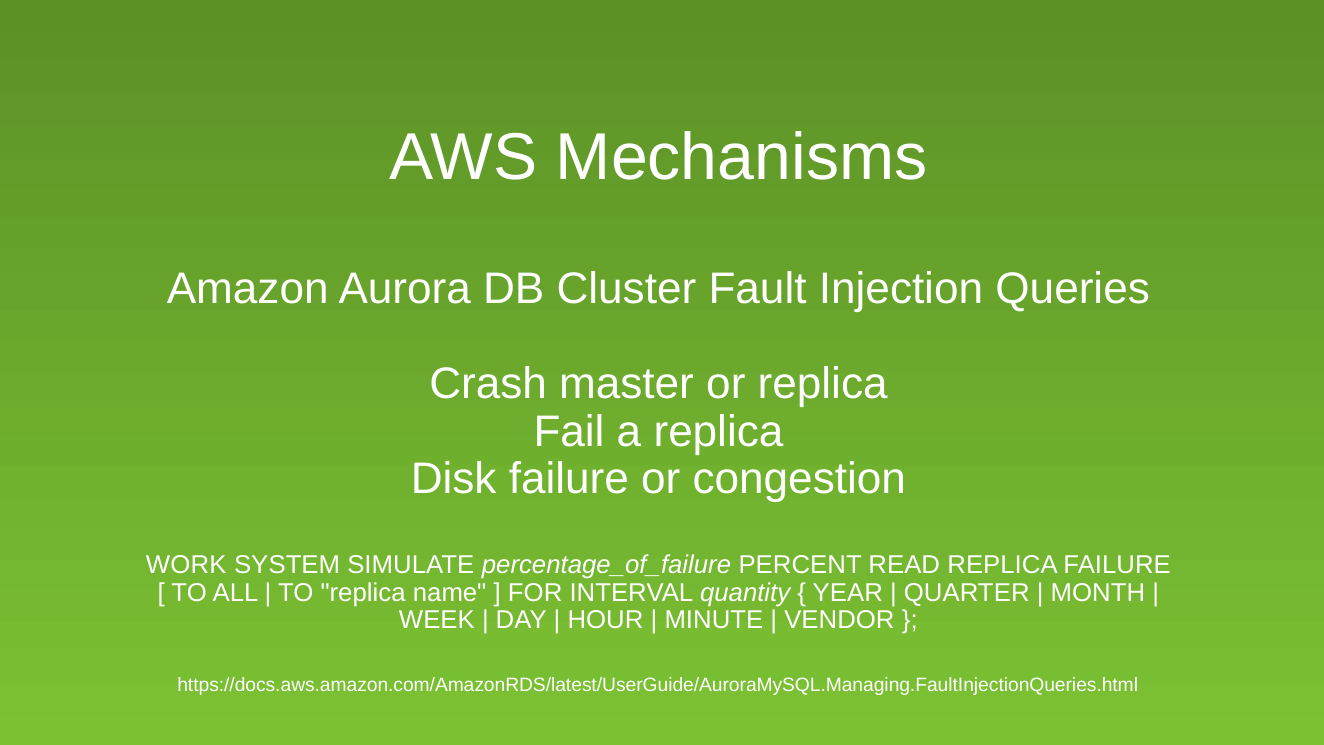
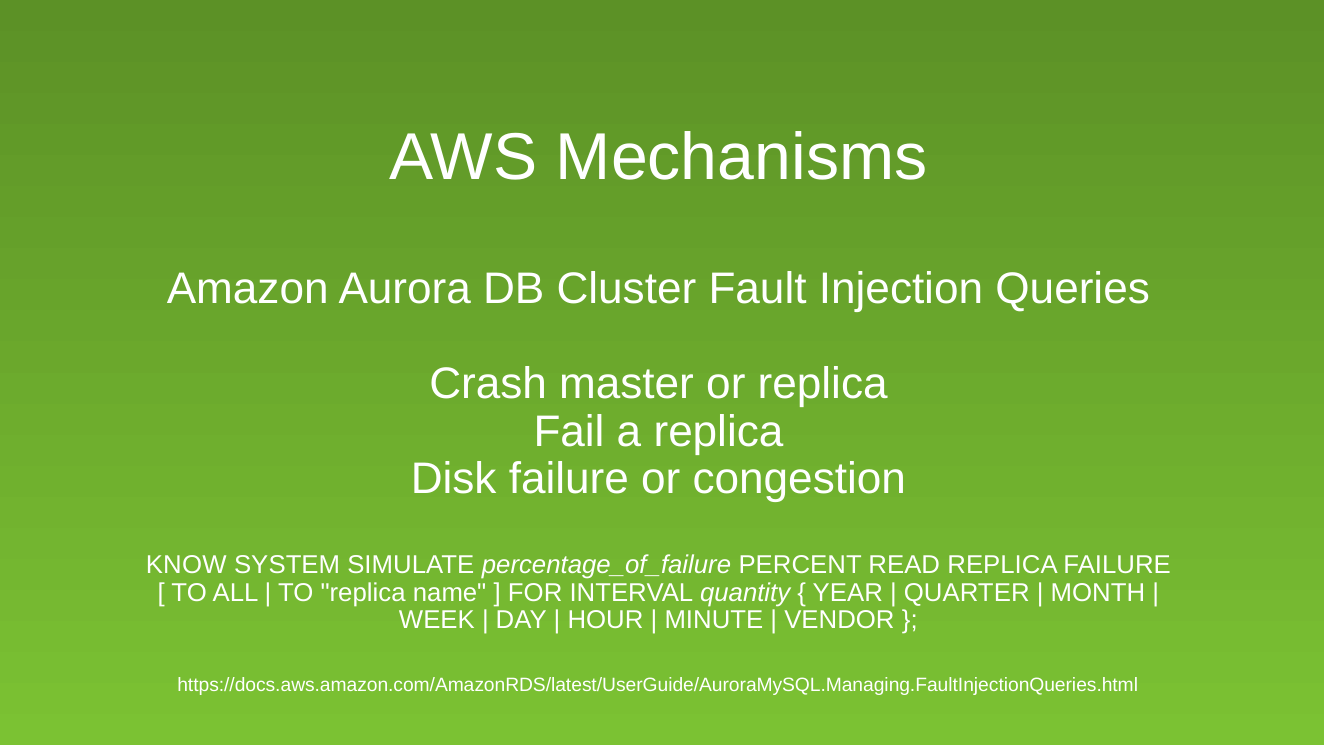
WORK: WORK -> KNOW (186, 565)
